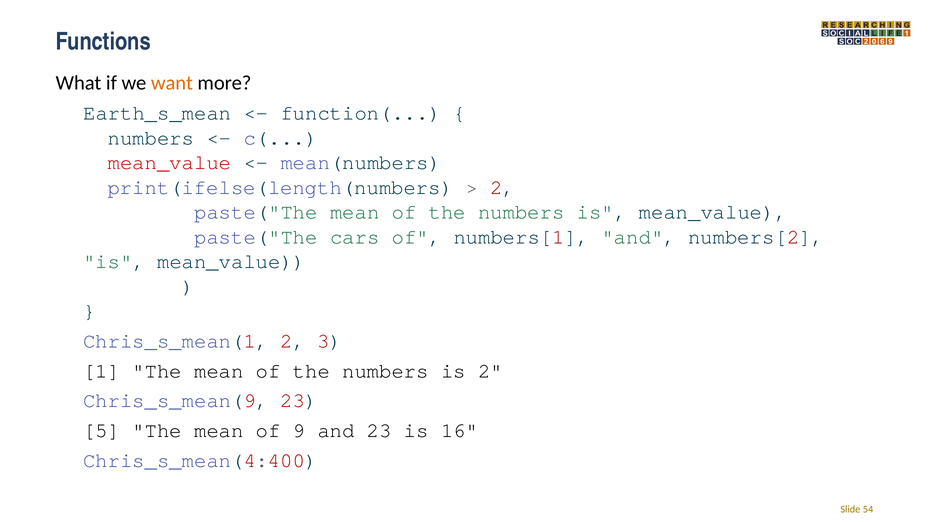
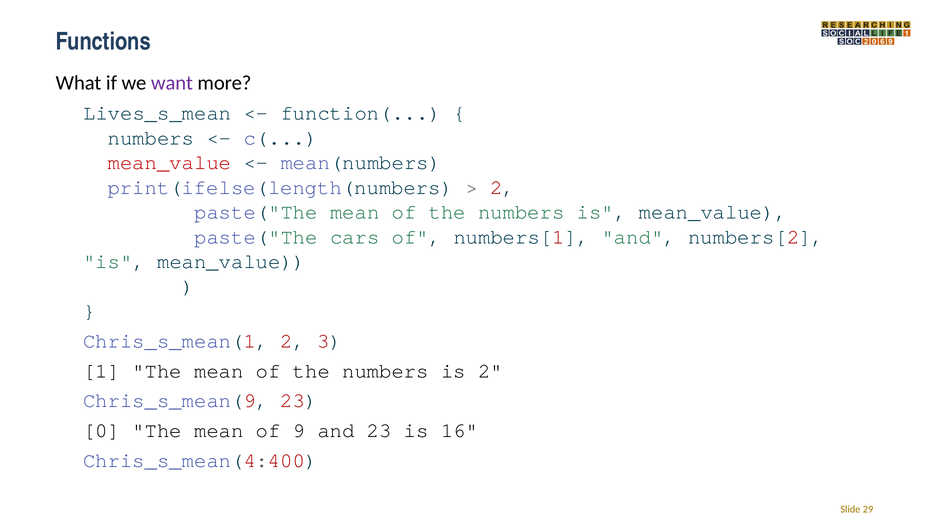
want colour: orange -> purple (172, 83)
Earth_s_mean: Earth_s_mean -> Lives_s_mean (157, 113)
5: 5 -> 0 (102, 431)
54: 54 -> 29 (868, 510)
